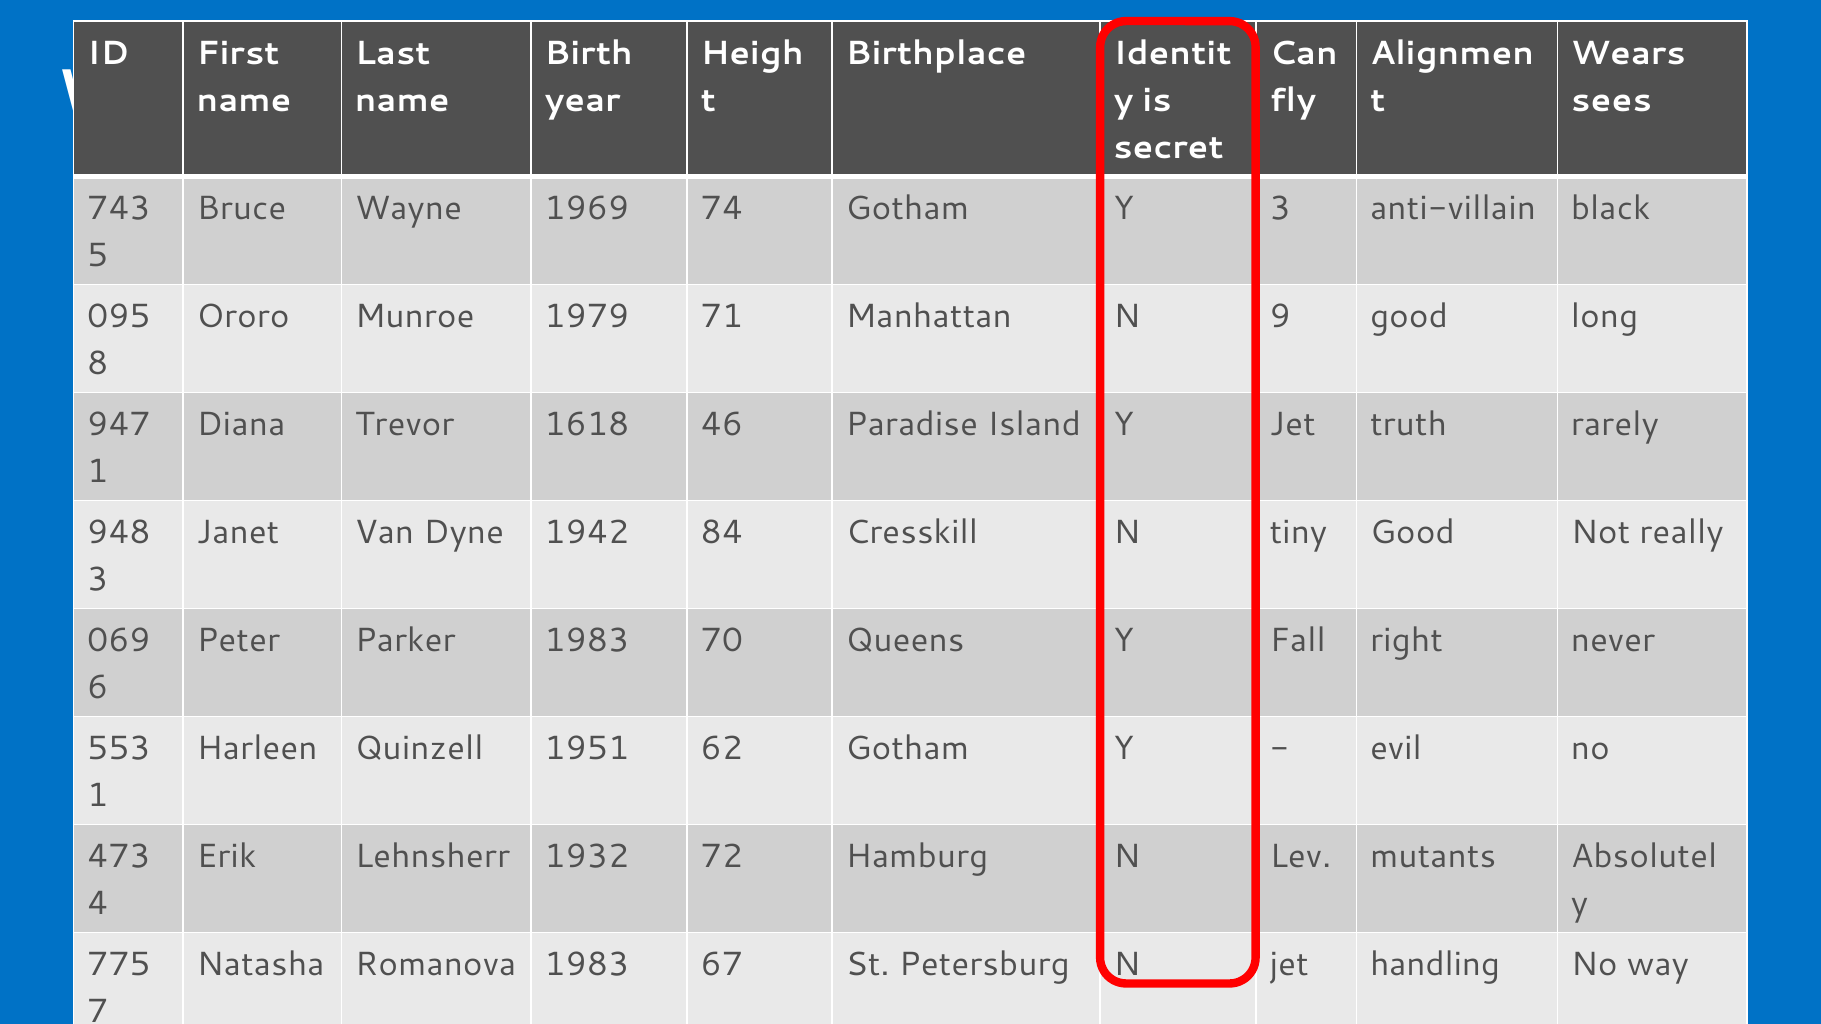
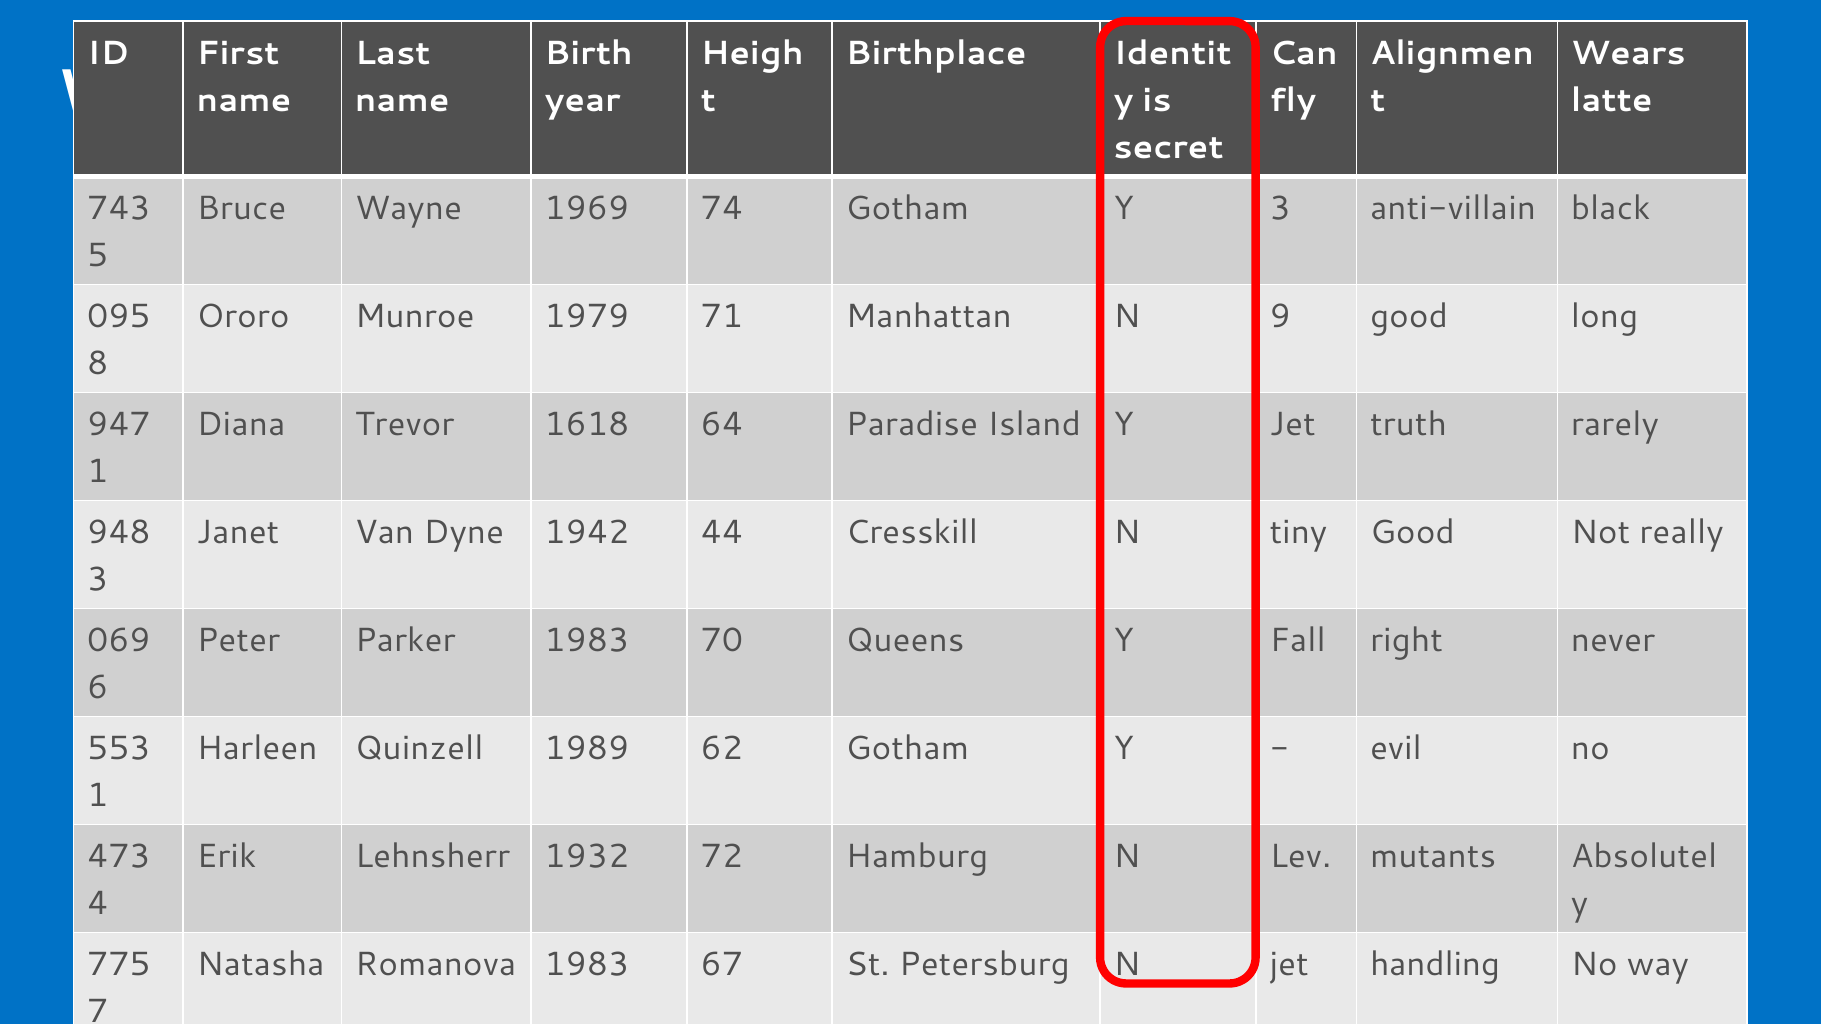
sees: sees -> latte (1612, 101)
46: 46 -> 64 (722, 425)
84: 84 -> 44 (722, 533)
1951: 1951 -> 1989 (587, 749)
